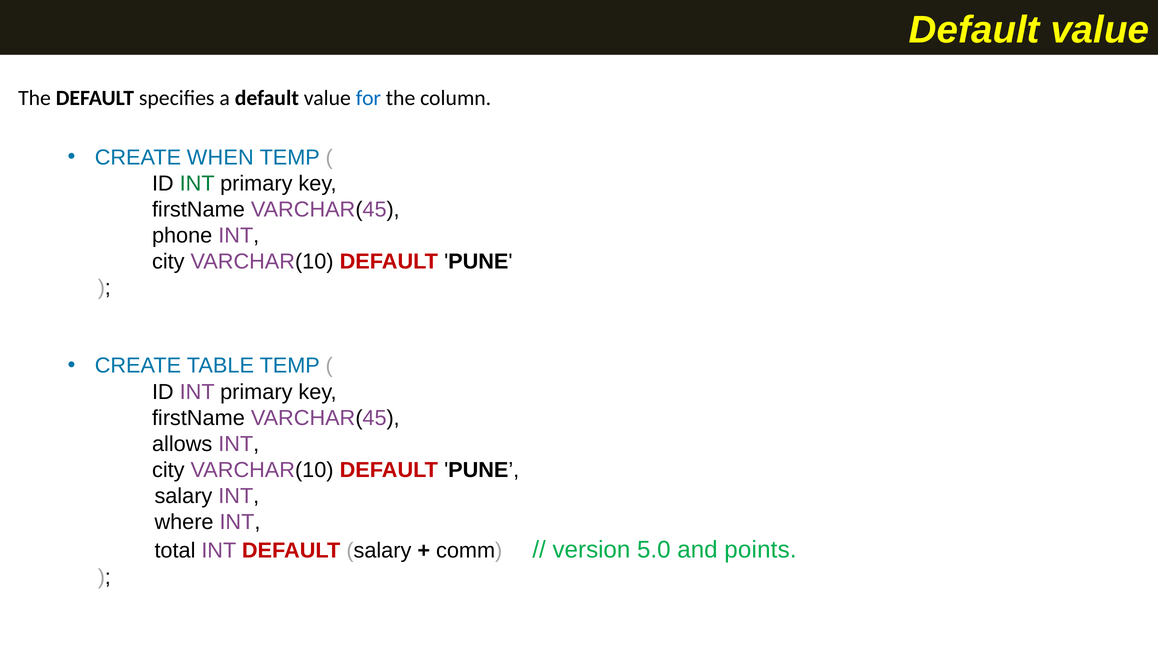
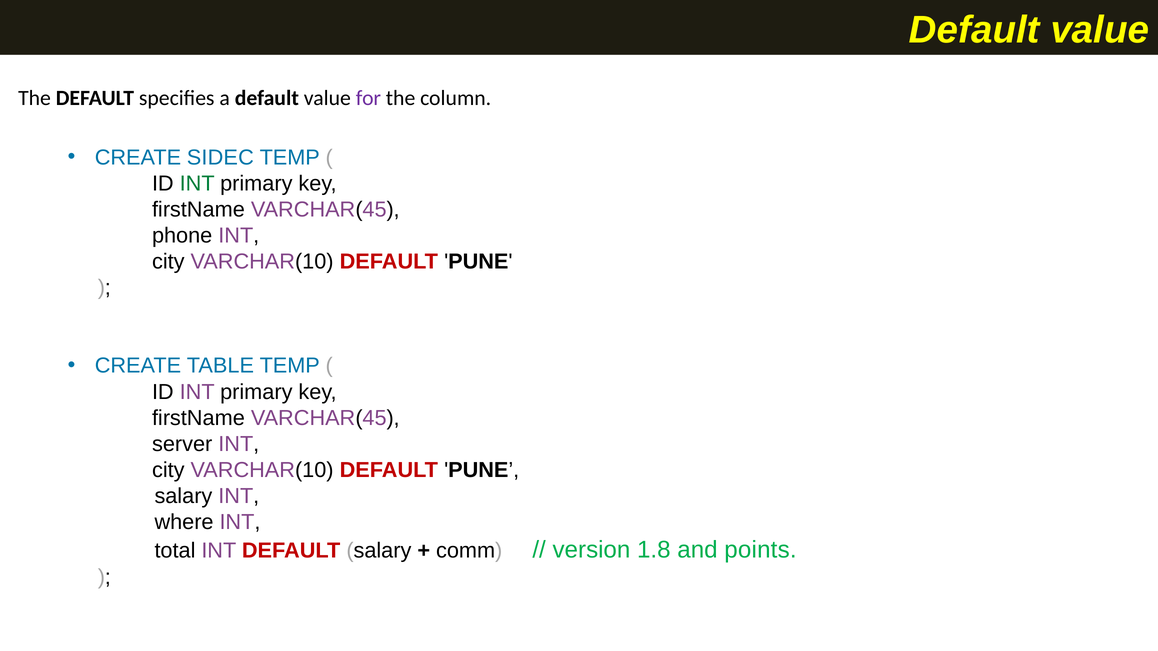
for colour: blue -> purple (368, 98)
WHEN: WHEN -> SIDEC (220, 158)
allows: allows -> server (182, 444)
5.0: 5.0 -> 1.8 (654, 550)
